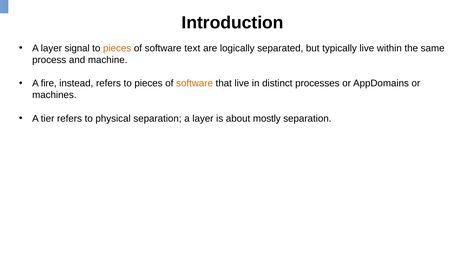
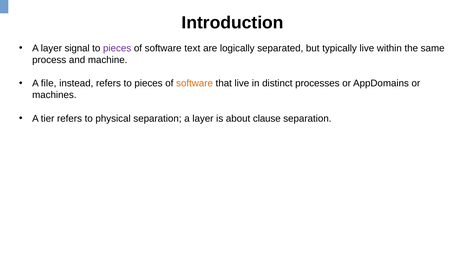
pieces colour: orange -> purple (117, 48)
fire: fire -> file (49, 83)
mostly: mostly -> clause (267, 118)
